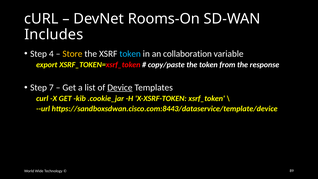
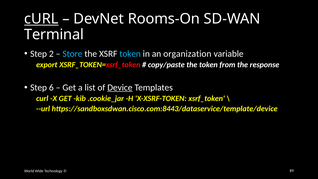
cURL underline: none -> present (41, 19)
Includes: Includes -> Terminal (54, 35)
4: 4 -> 2 (51, 54)
Store colour: yellow -> light blue (72, 54)
collaboration: collaboration -> organization (187, 54)
7: 7 -> 6 (51, 88)
